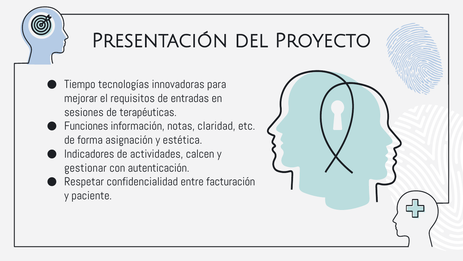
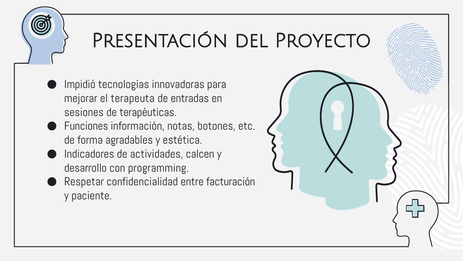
Tiempo: Tiempo -> Impidió (80, 84)
requisitos: requisitos -> terapeuta (133, 98)
claridad: claridad -> botones (217, 126)
asignación: asignación -> agradables (129, 140)
gestionar: gestionar -> desarrollo (86, 168)
autenticación: autenticación -> programming (158, 168)
